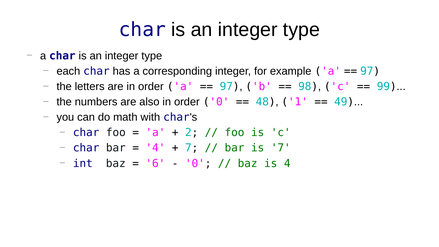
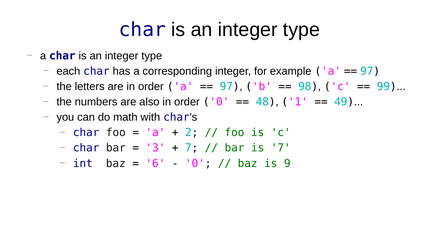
4: 4 -> 3 (155, 148)
is 4: 4 -> 9 (287, 163)
